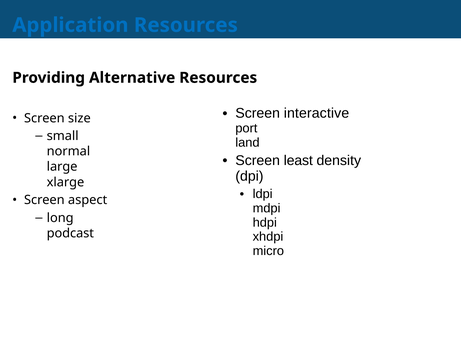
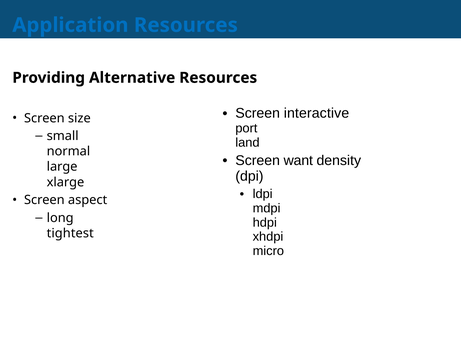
least: least -> want (298, 161)
podcast: podcast -> tightest (70, 234)
